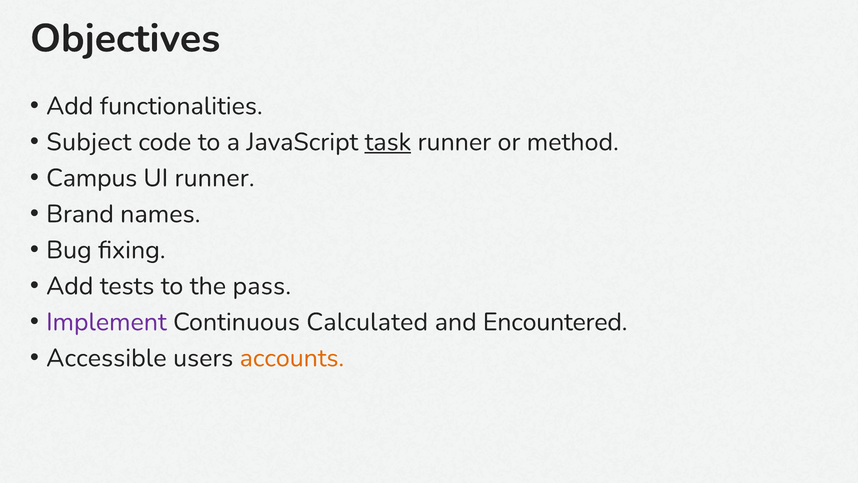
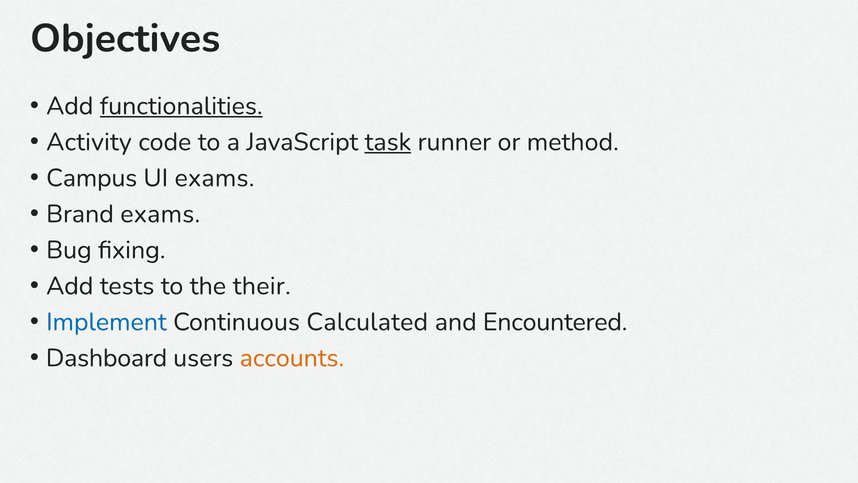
functionalities underline: none -> present (181, 106)
Subject: Subject -> Activity (89, 142)
UI runner: runner -> exams (214, 178)
Brand names: names -> exams (160, 214)
pass: pass -> their (262, 286)
Implement colour: purple -> blue (106, 322)
Accessible: Accessible -> Dashboard (107, 358)
